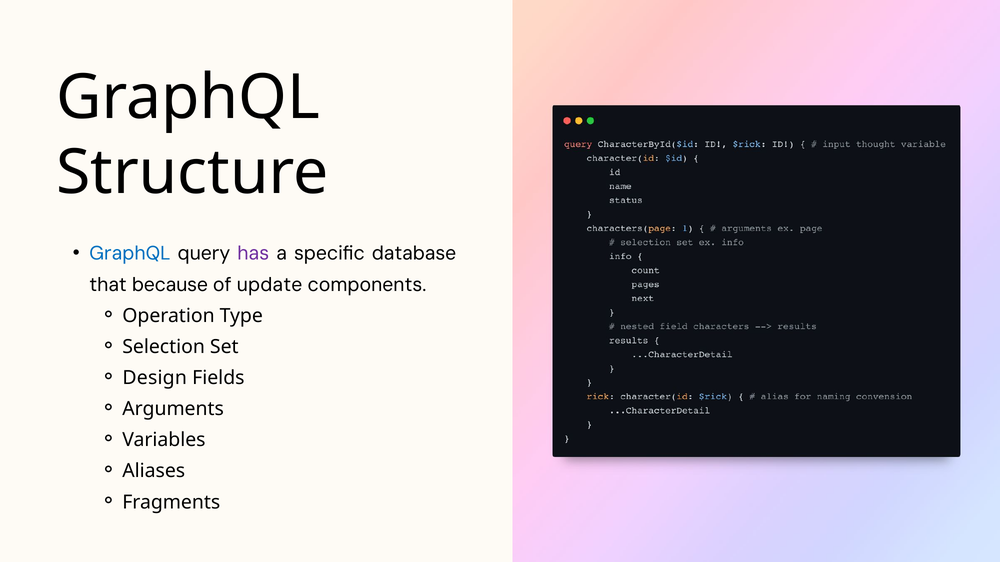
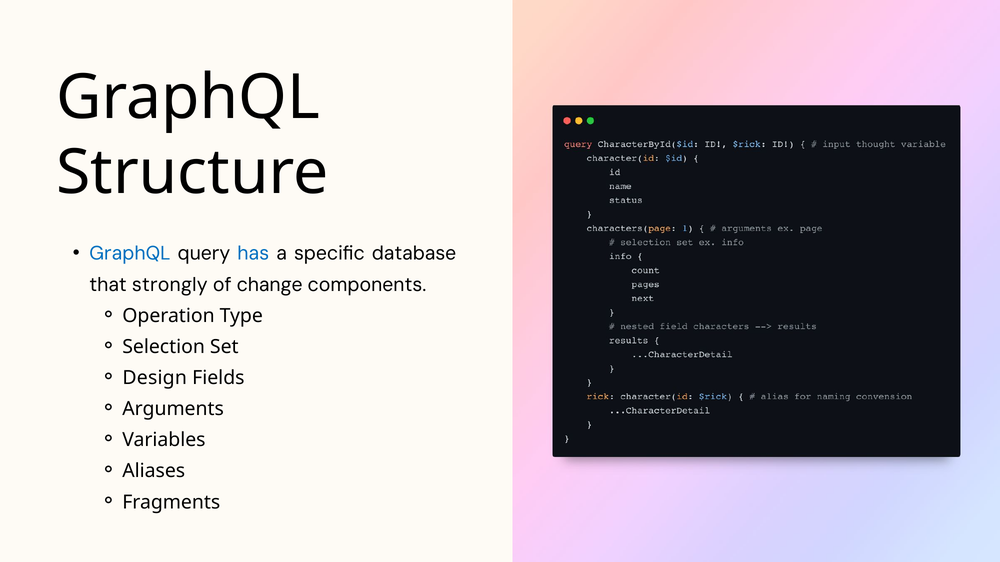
has colour: purple -> blue (253, 254)
because: because -> strongly (170, 285)
update: update -> change (270, 285)
